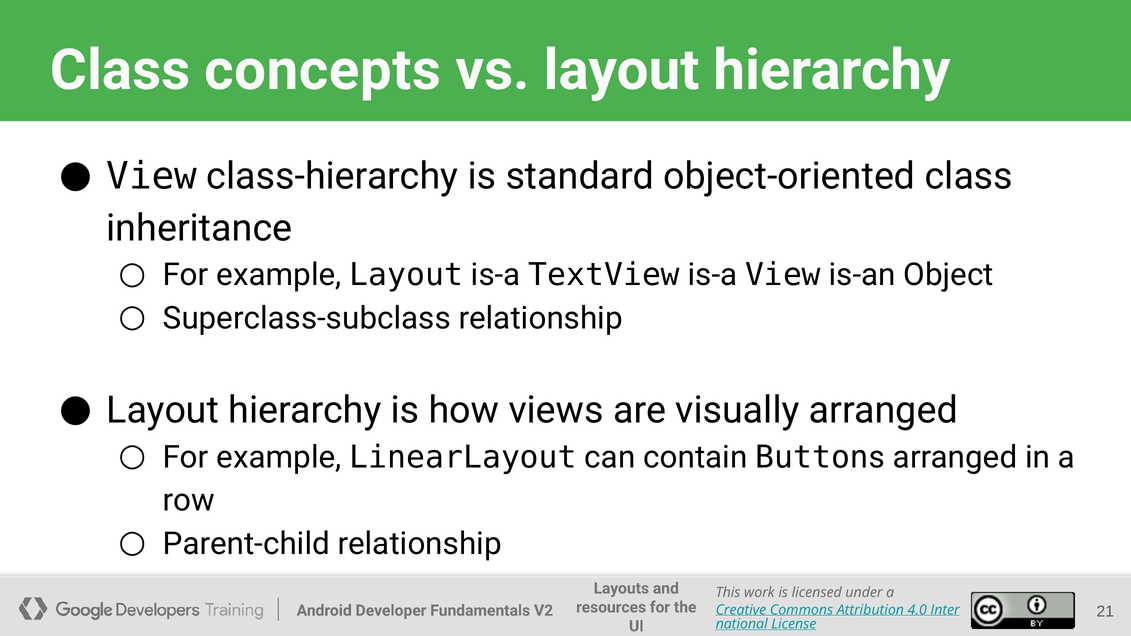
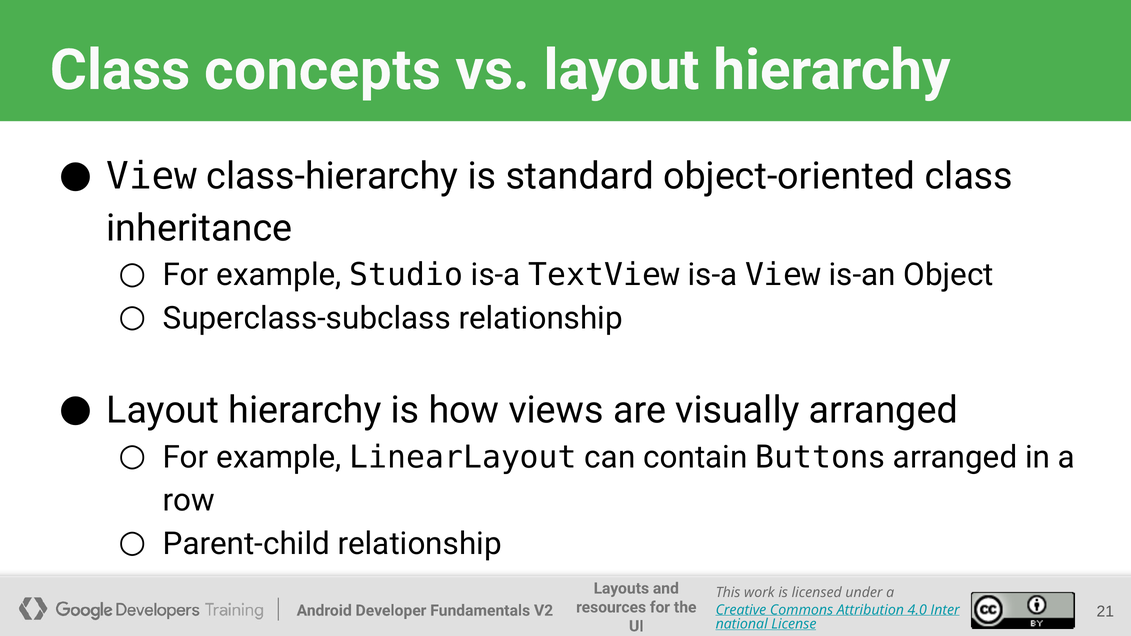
example Layout: Layout -> Studio (406, 275)
